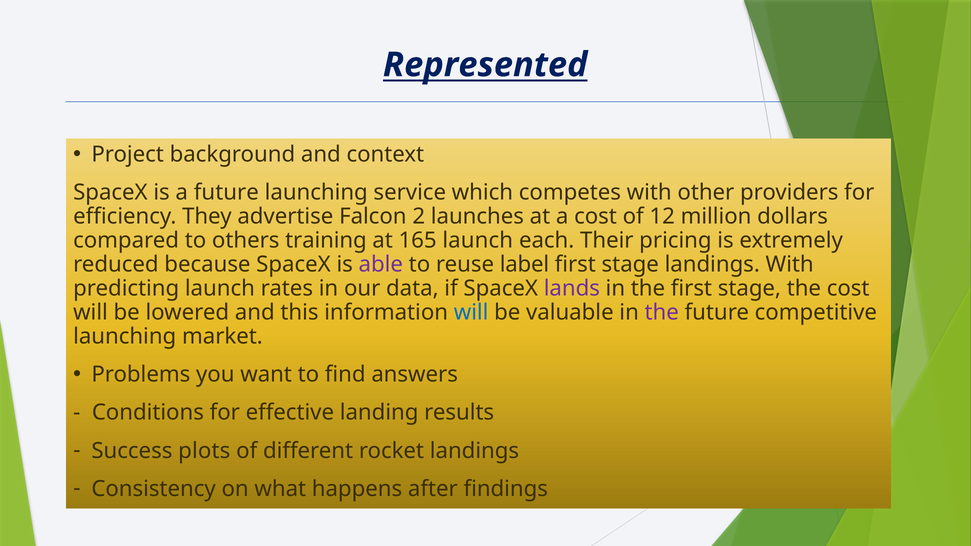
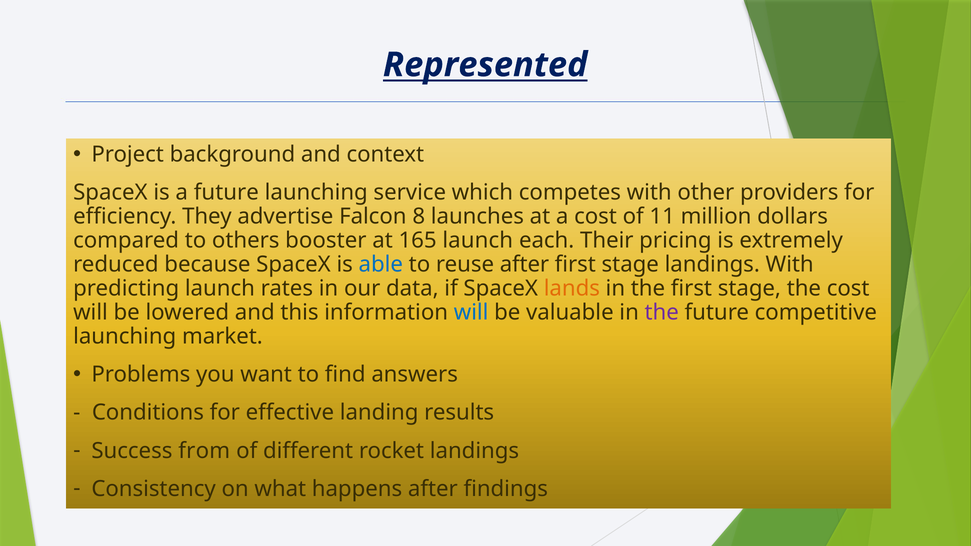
2: 2 -> 8 (419, 216)
12: 12 -> 11 (662, 216)
training: training -> booster (326, 240)
able colour: purple -> blue (381, 264)
reuse label: label -> after (524, 264)
lands colour: purple -> orange (572, 288)
plots: plots -> from (204, 451)
